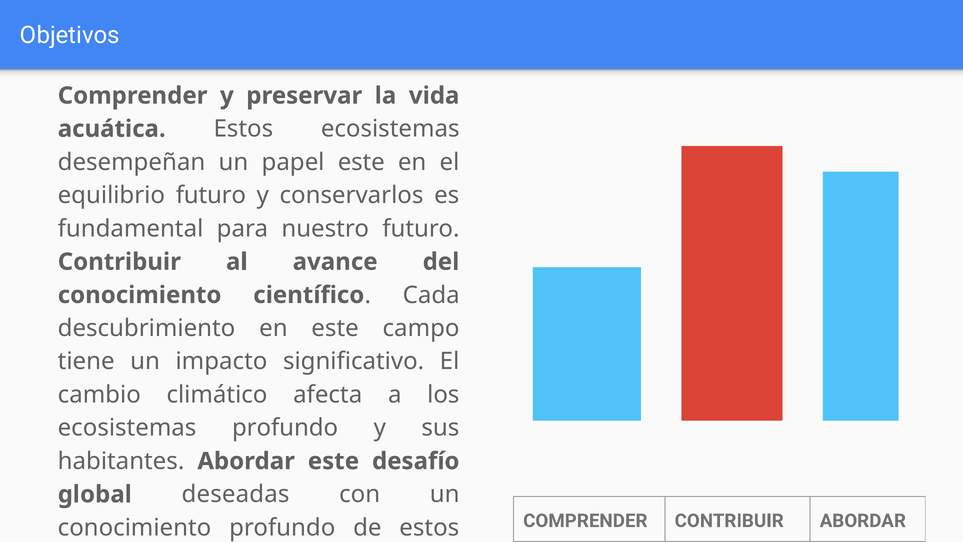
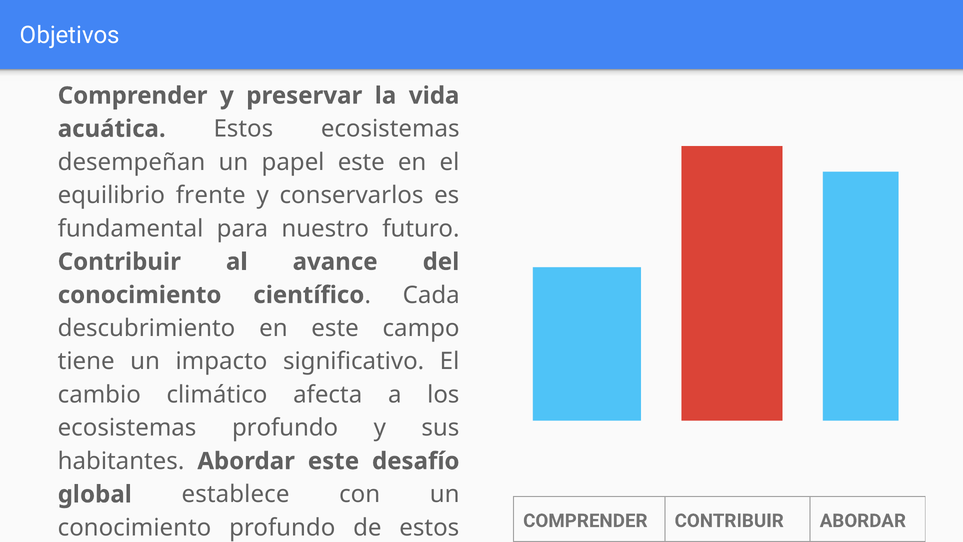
equilibrio futuro: futuro -> frente (211, 195)
deseadas: deseadas -> establece (236, 494)
